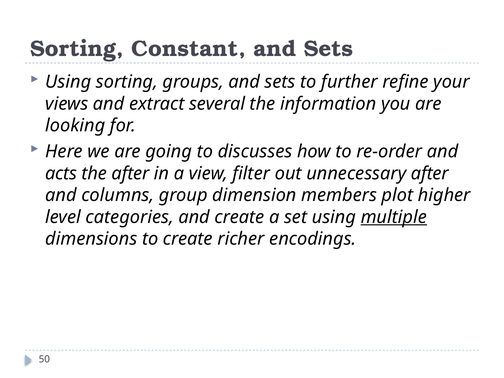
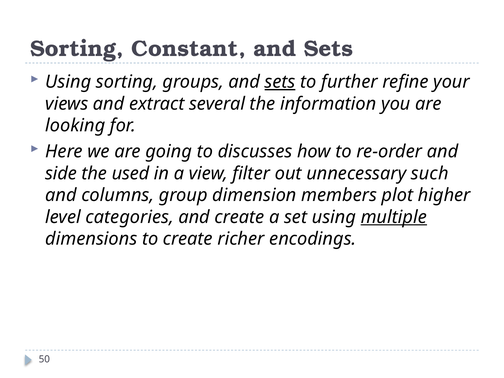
sets underline: none -> present (280, 82)
acts: acts -> side (61, 173)
the after: after -> used (131, 173)
unnecessary after: after -> such (430, 173)
